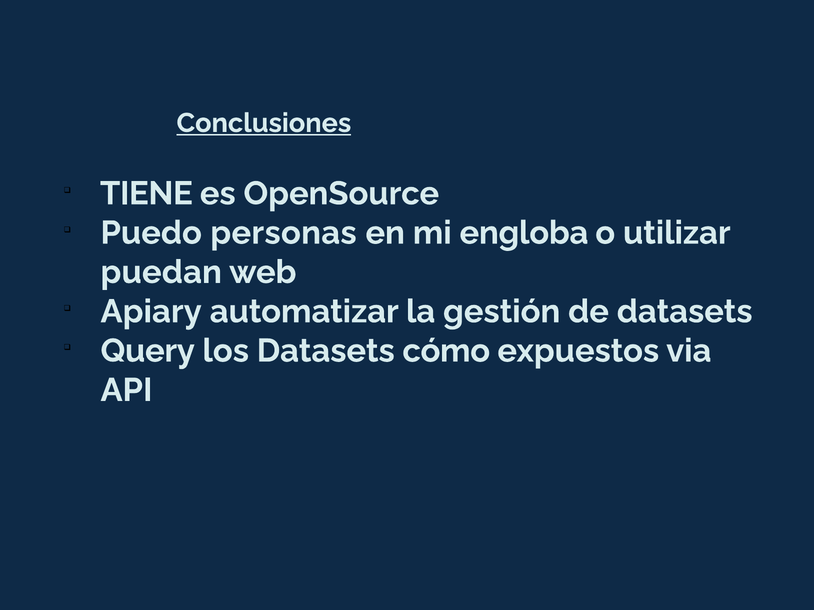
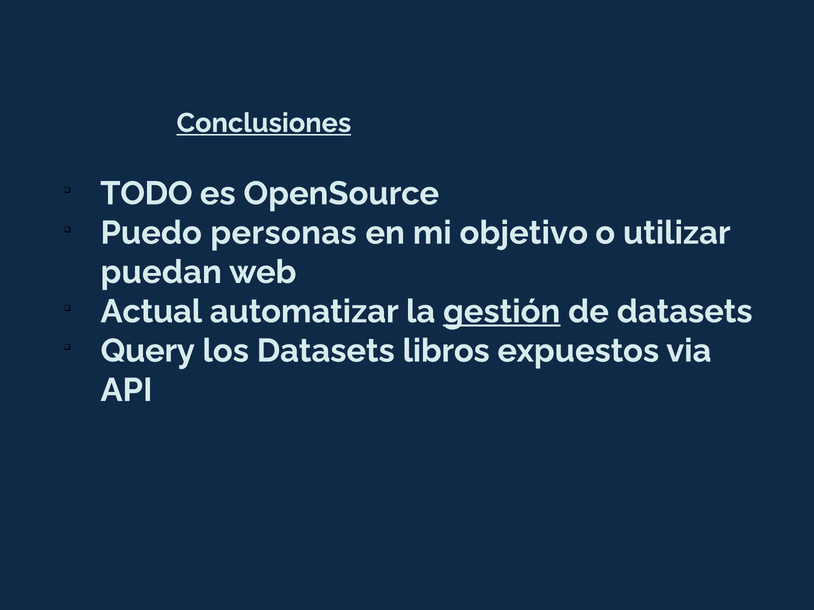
TIENE: TIENE -> TODO (146, 194)
engloba: engloba -> objetivo (524, 233)
Apiary: Apiary -> Actual (151, 312)
gestión underline: none -> present (502, 312)
cómo: cómo -> libros (446, 351)
